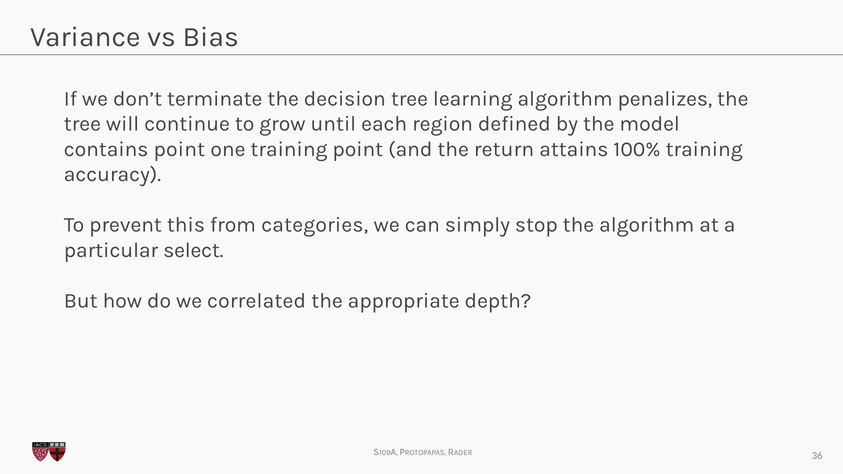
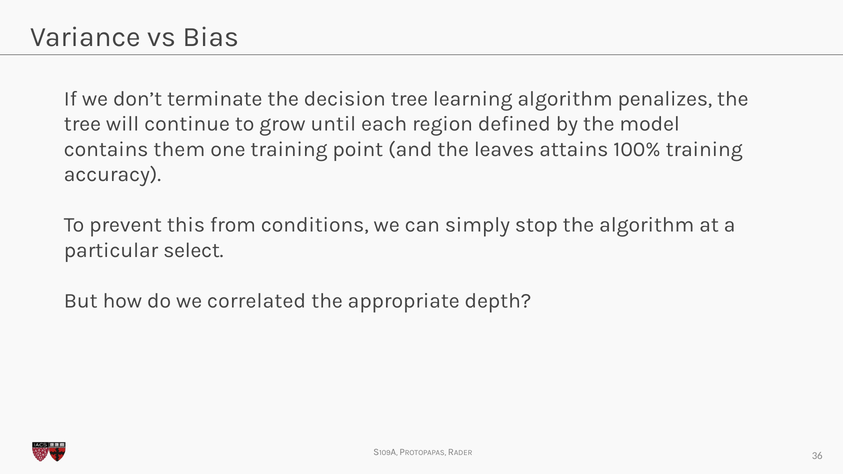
contains point: point -> them (179, 149)
return: return -> leaves (504, 149)
categories: categories -> conditions (315, 225)
